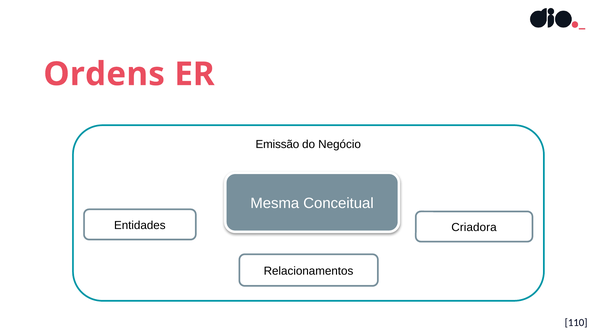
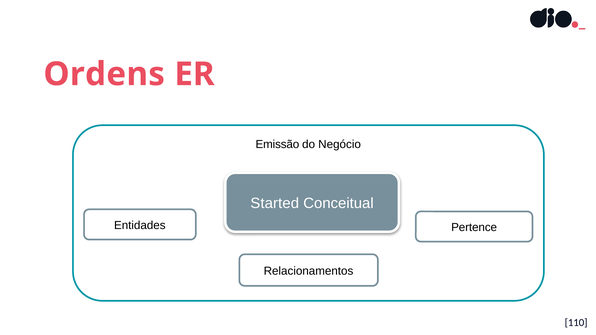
Mesma: Mesma -> Started (275, 203)
Criadora: Criadora -> Pertence (474, 228)
